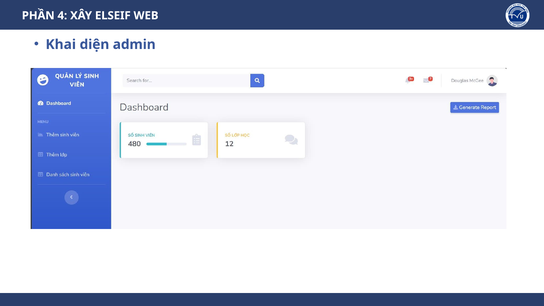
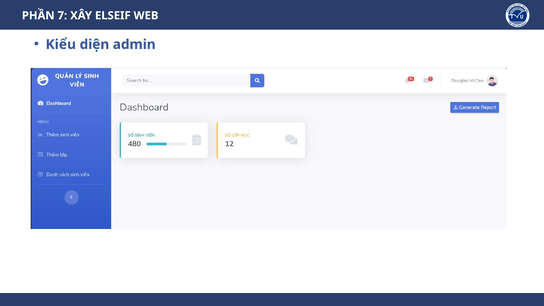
4: 4 -> 7 (62, 16)
Khai: Khai -> Kiểu (61, 44)
